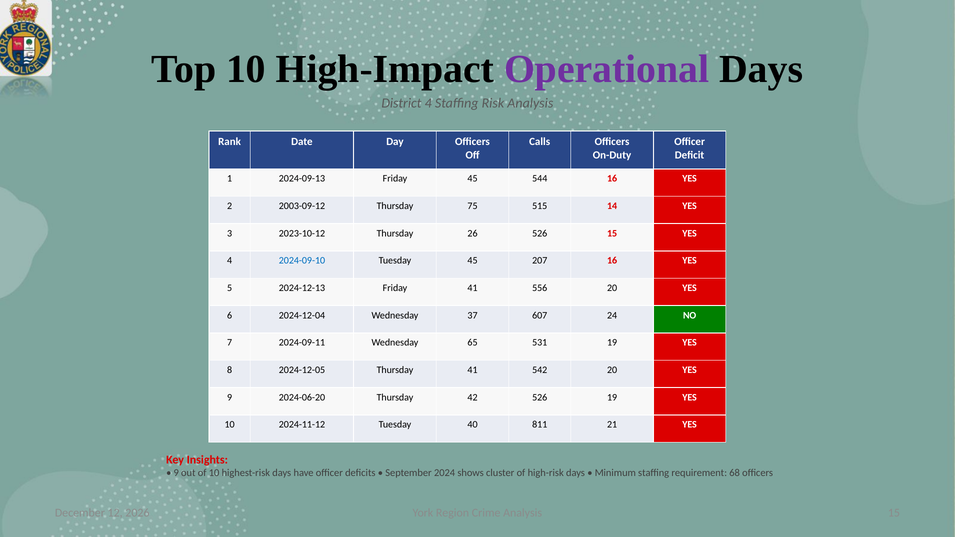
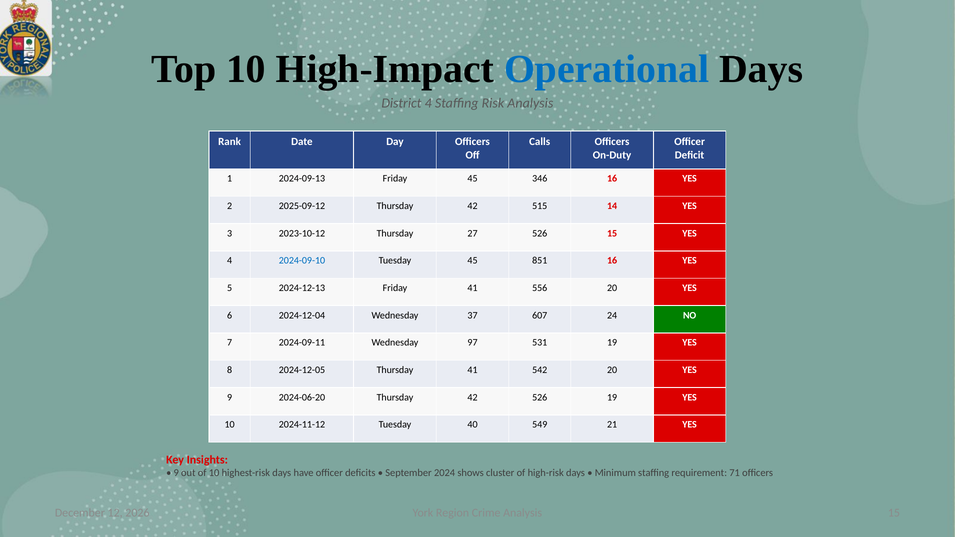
Operational colour: purple -> blue (607, 69)
544: 544 -> 346 (540, 179)
2003-09-12: 2003-09-12 -> 2025-09-12 (302, 206)
75: 75 -> 42 (473, 206)
26: 26 -> 27 (473, 233)
207: 207 -> 851 (540, 261)
65: 65 -> 97 (473, 343)
811: 811 -> 549 (540, 425)
68: 68 -> 71 (735, 473)
